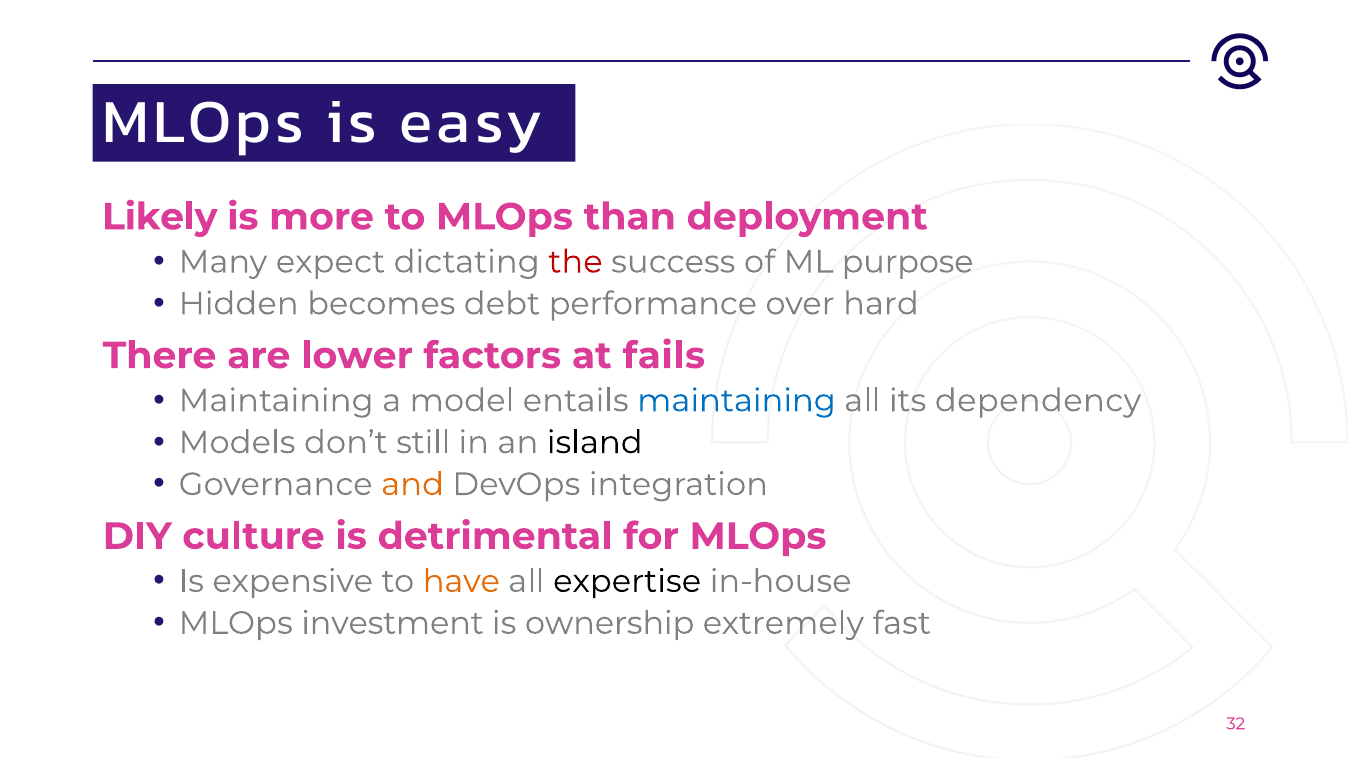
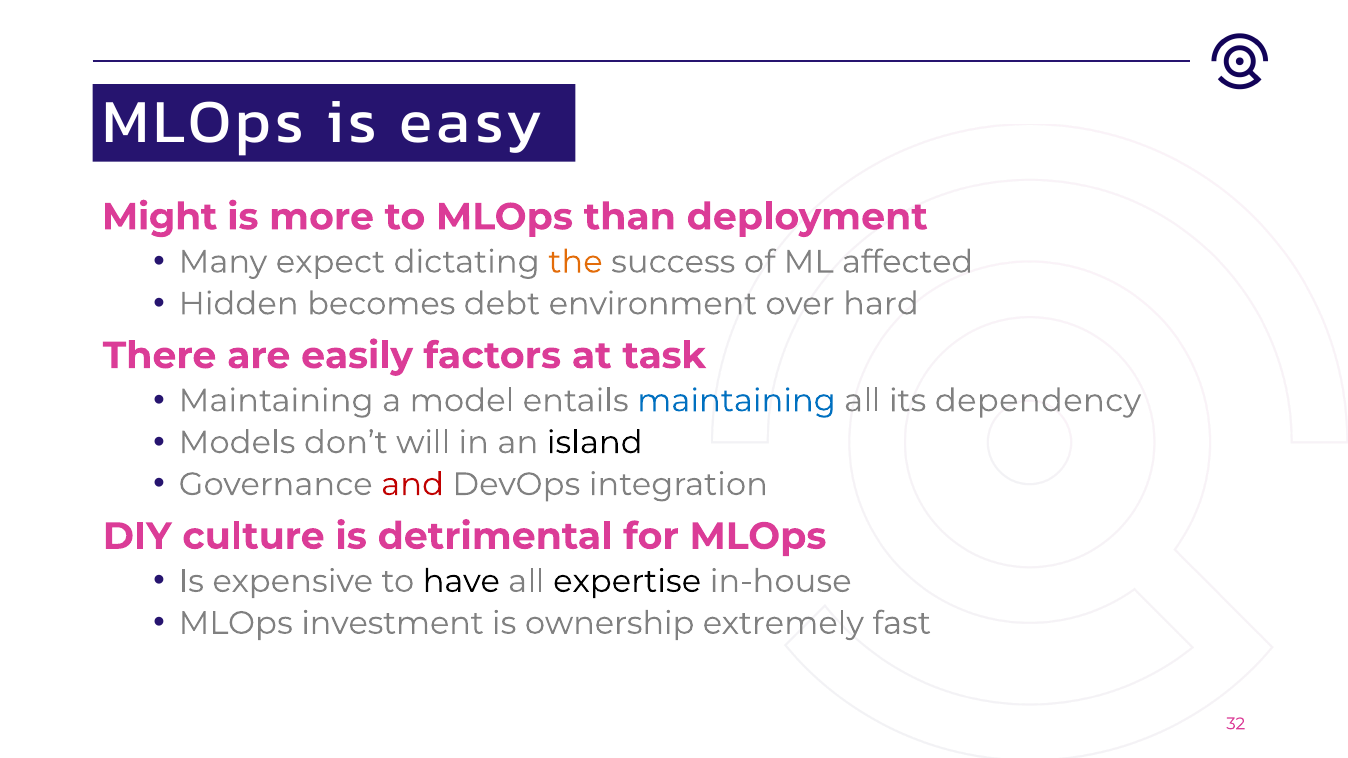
Likely: Likely -> Might (160, 217)
the colour: red -> orange (575, 262)
purpose: purpose -> affected (908, 262)
performance: performance -> environment (653, 304)
lower: lower -> easily (357, 356)
fails: fails -> task (664, 356)
still: still -> will (423, 443)
and colour: orange -> red (413, 485)
have colour: orange -> black (461, 581)
